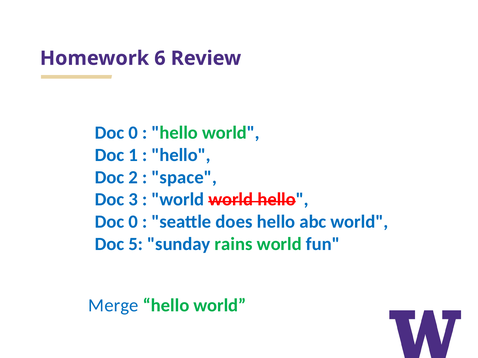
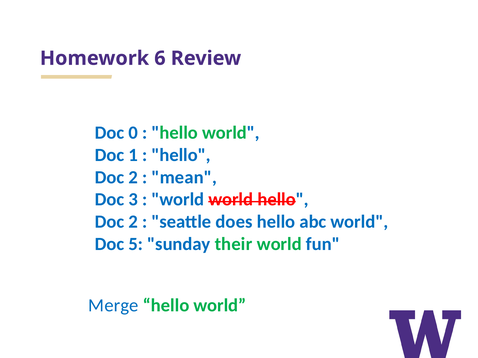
space: space -> mean (184, 177)
0: 0 -> 2 (133, 222)
rains: rains -> their (234, 244)
